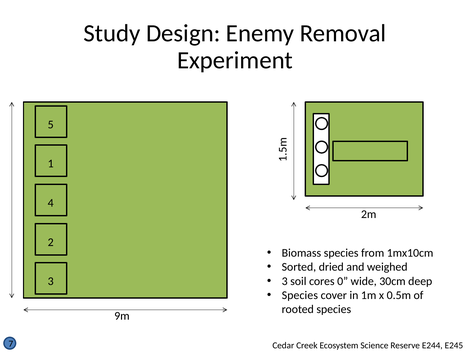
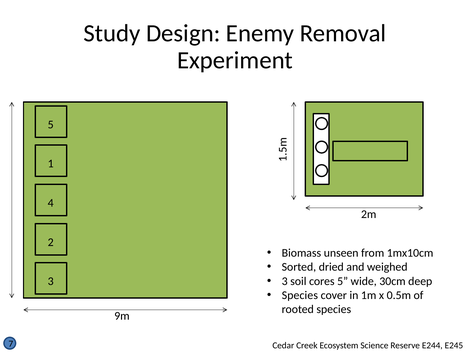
Biomass species: species -> unseen (341, 253)
cores 0: 0 -> 5 (343, 281)
